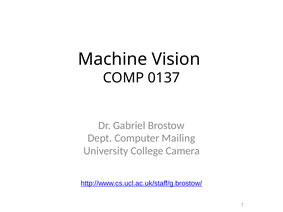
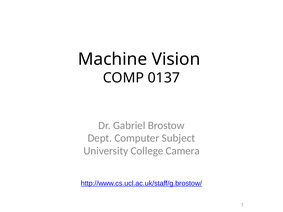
Mailing: Mailing -> Subject (178, 138)
